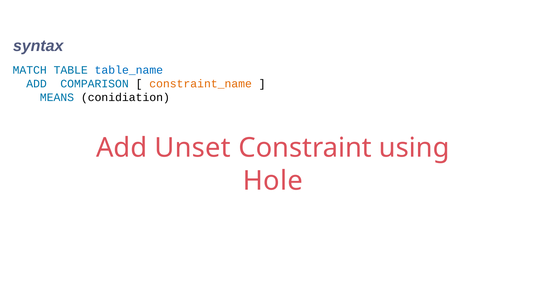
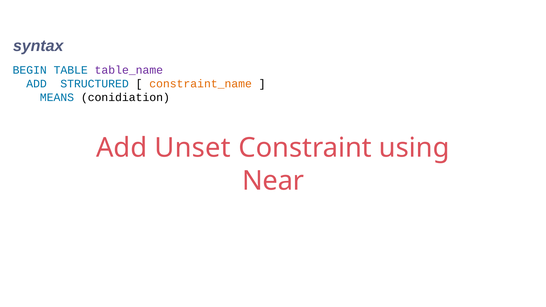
MATCH: MATCH -> BEGIN (30, 70)
table_name colour: blue -> purple (129, 70)
COMPARISON: COMPARISON -> STRUCTURED (95, 84)
Hole: Hole -> Near (273, 181)
